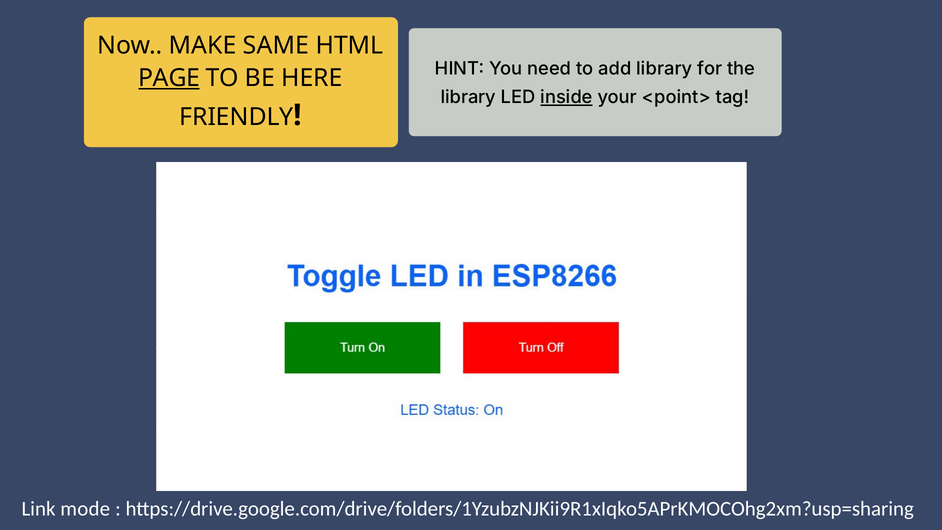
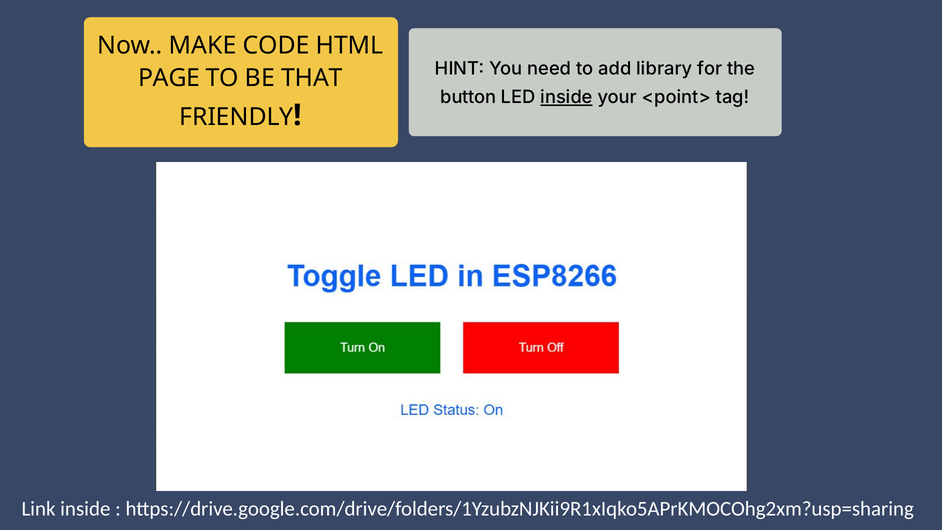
SAME: SAME -> CODE (276, 45)
PAGE underline: present -> none (169, 78)
HERE: HERE -> THAT (312, 78)
library: library -> button (468, 97)
Link mode: mode -> inside (85, 509)
